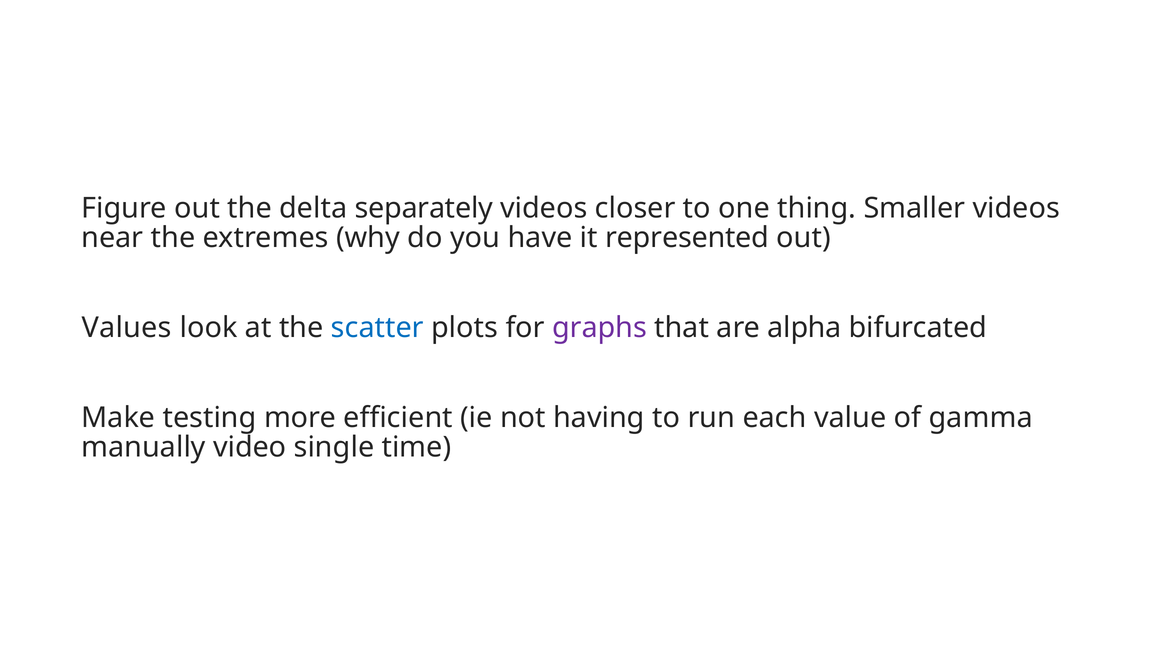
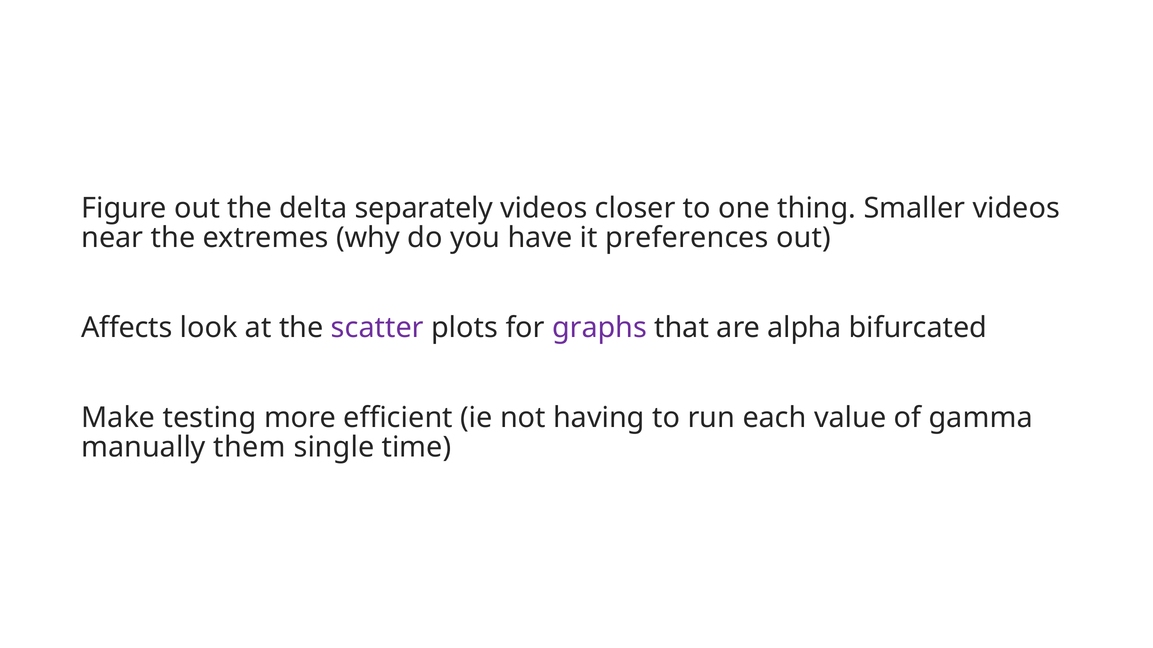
represented: represented -> preferences (687, 238)
Values: Values -> Affects (127, 328)
scatter colour: blue -> purple (377, 328)
video: video -> them (250, 448)
